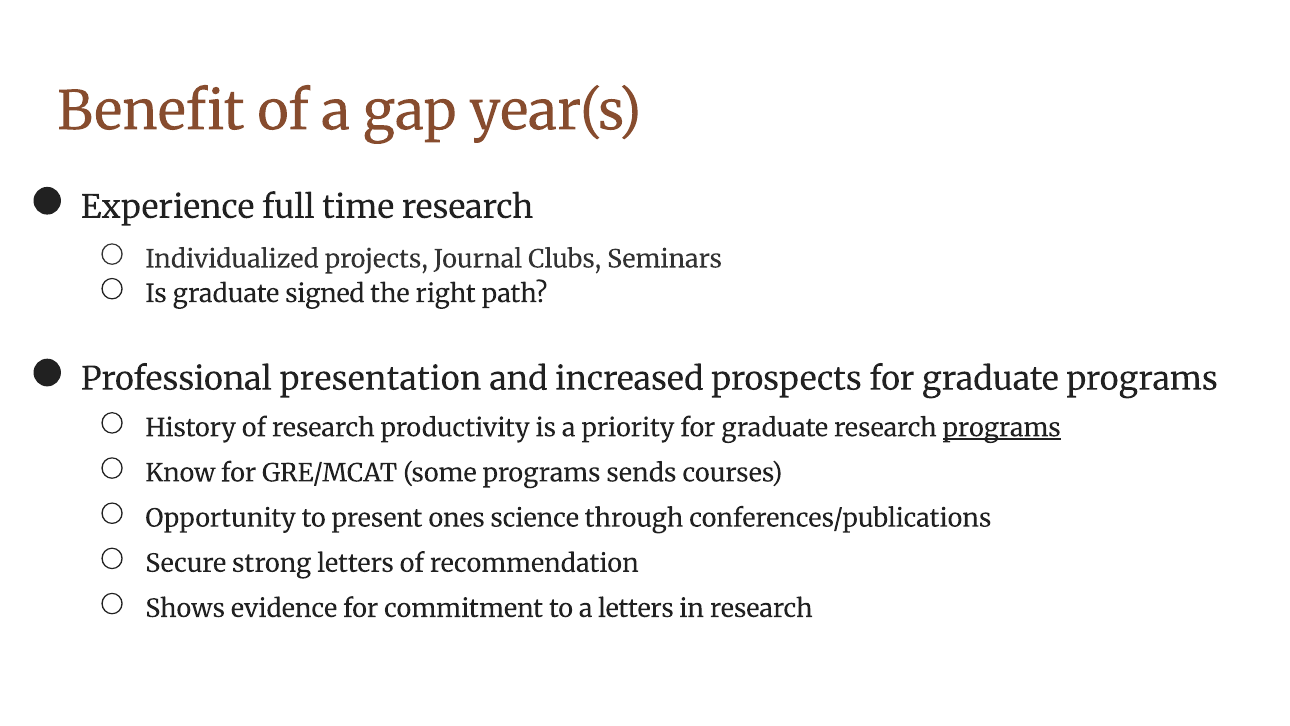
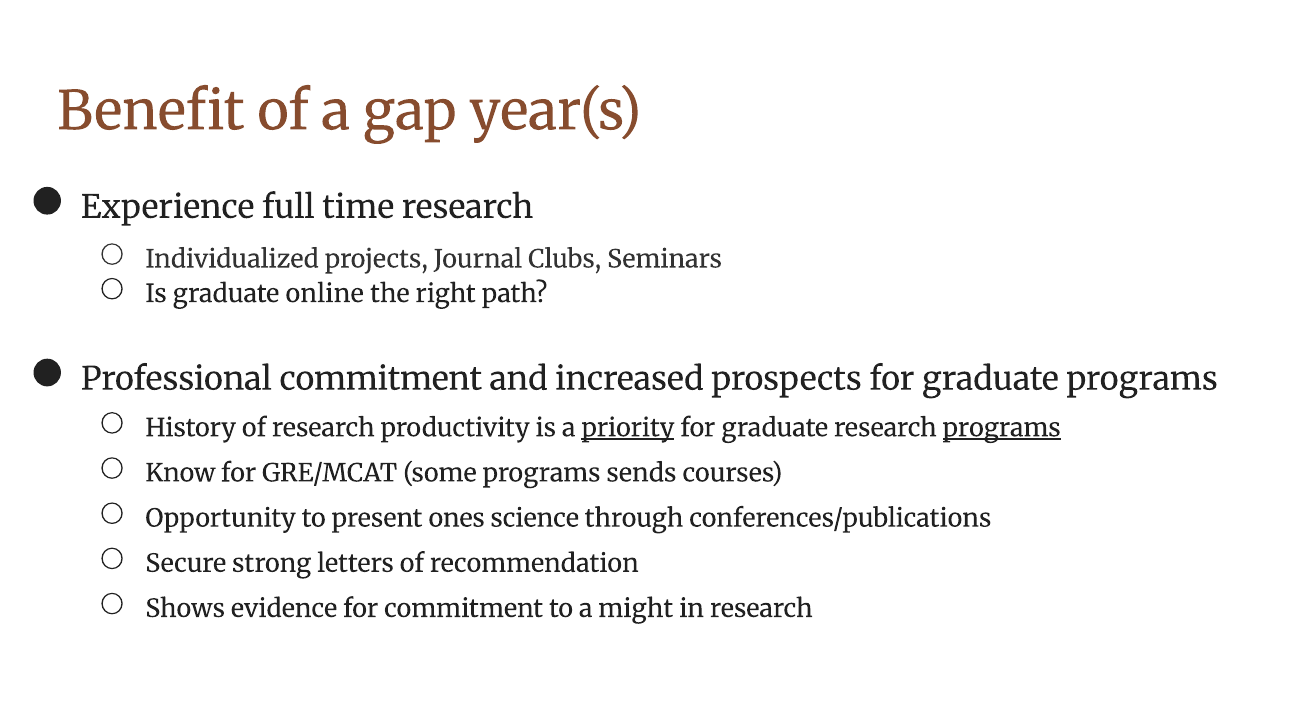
signed: signed -> online (325, 294)
Professional presentation: presentation -> commitment (381, 379)
priority underline: none -> present (628, 428)
a letters: letters -> might (636, 608)
